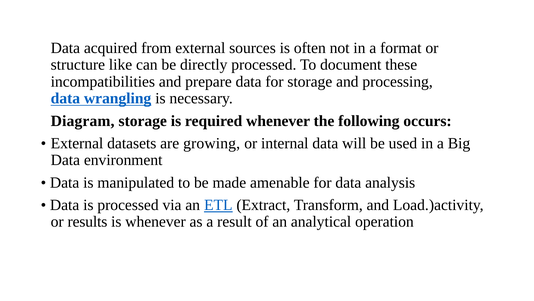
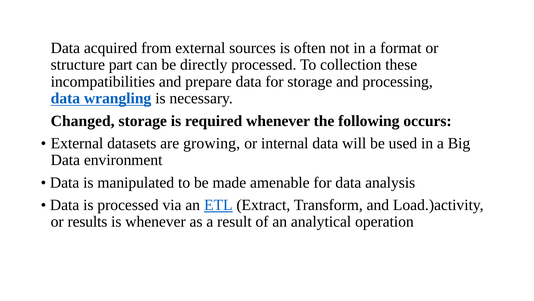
like: like -> part (121, 65)
document: document -> collection (351, 65)
Diagram: Diagram -> Changed (83, 121)
